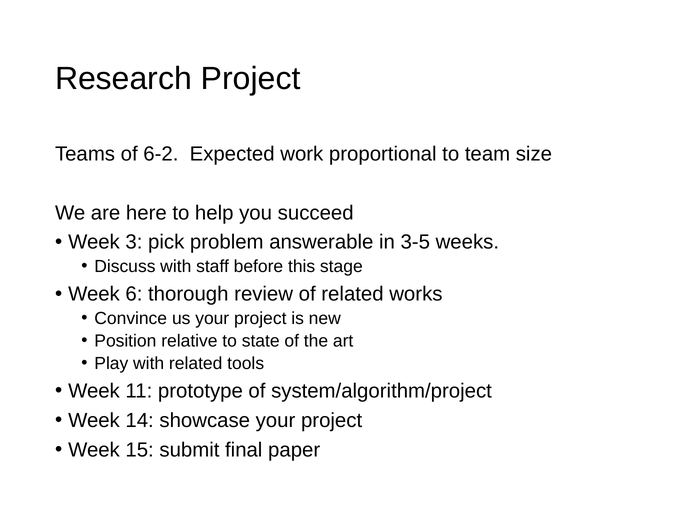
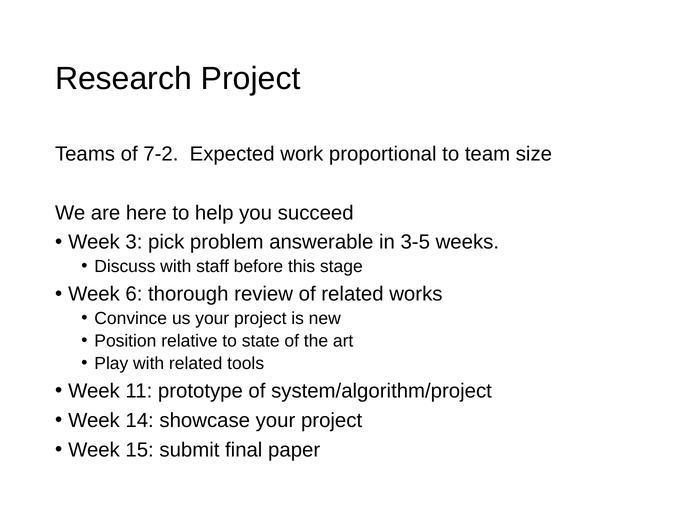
6-2: 6-2 -> 7-2 (161, 154)
